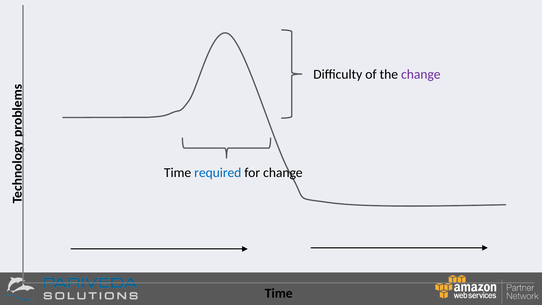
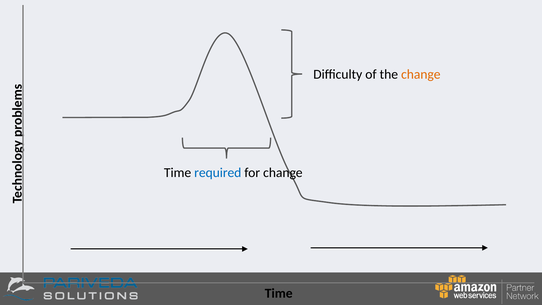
change colour: purple -> orange (421, 74)
